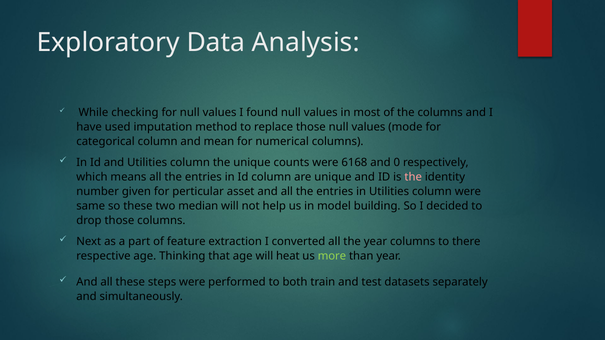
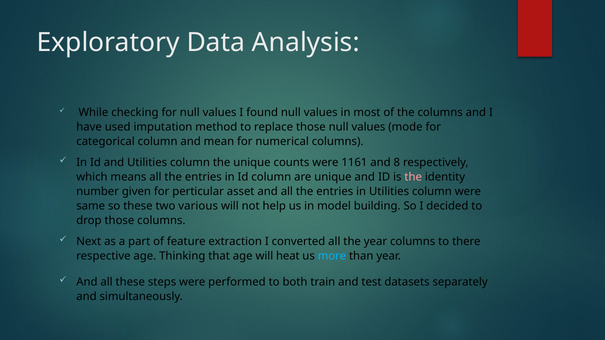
6168: 6168 -> 1161 (354, 163)
0: 0 -> 8 (397, 163)
median: median -> various (198, 206)
more colour: light green -> light blue (332, 256)
